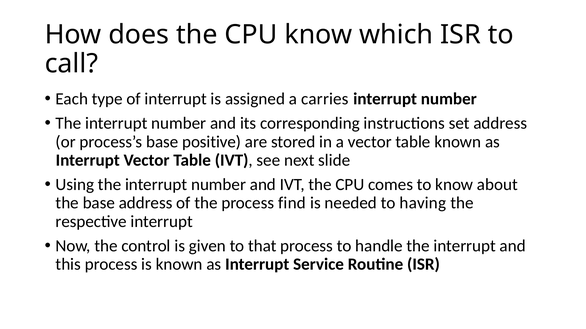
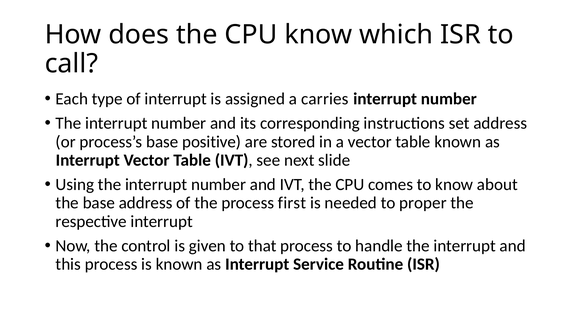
find: find -> first (292, 203)
having: having -> proper (423, 203)
